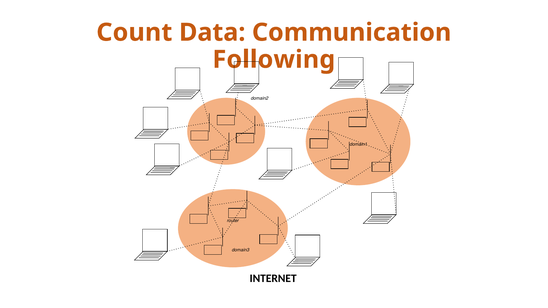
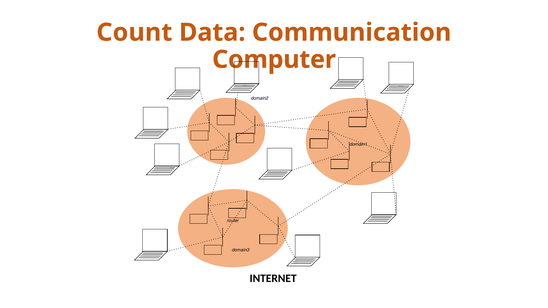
Following: Following -> Computer (274, 60)
